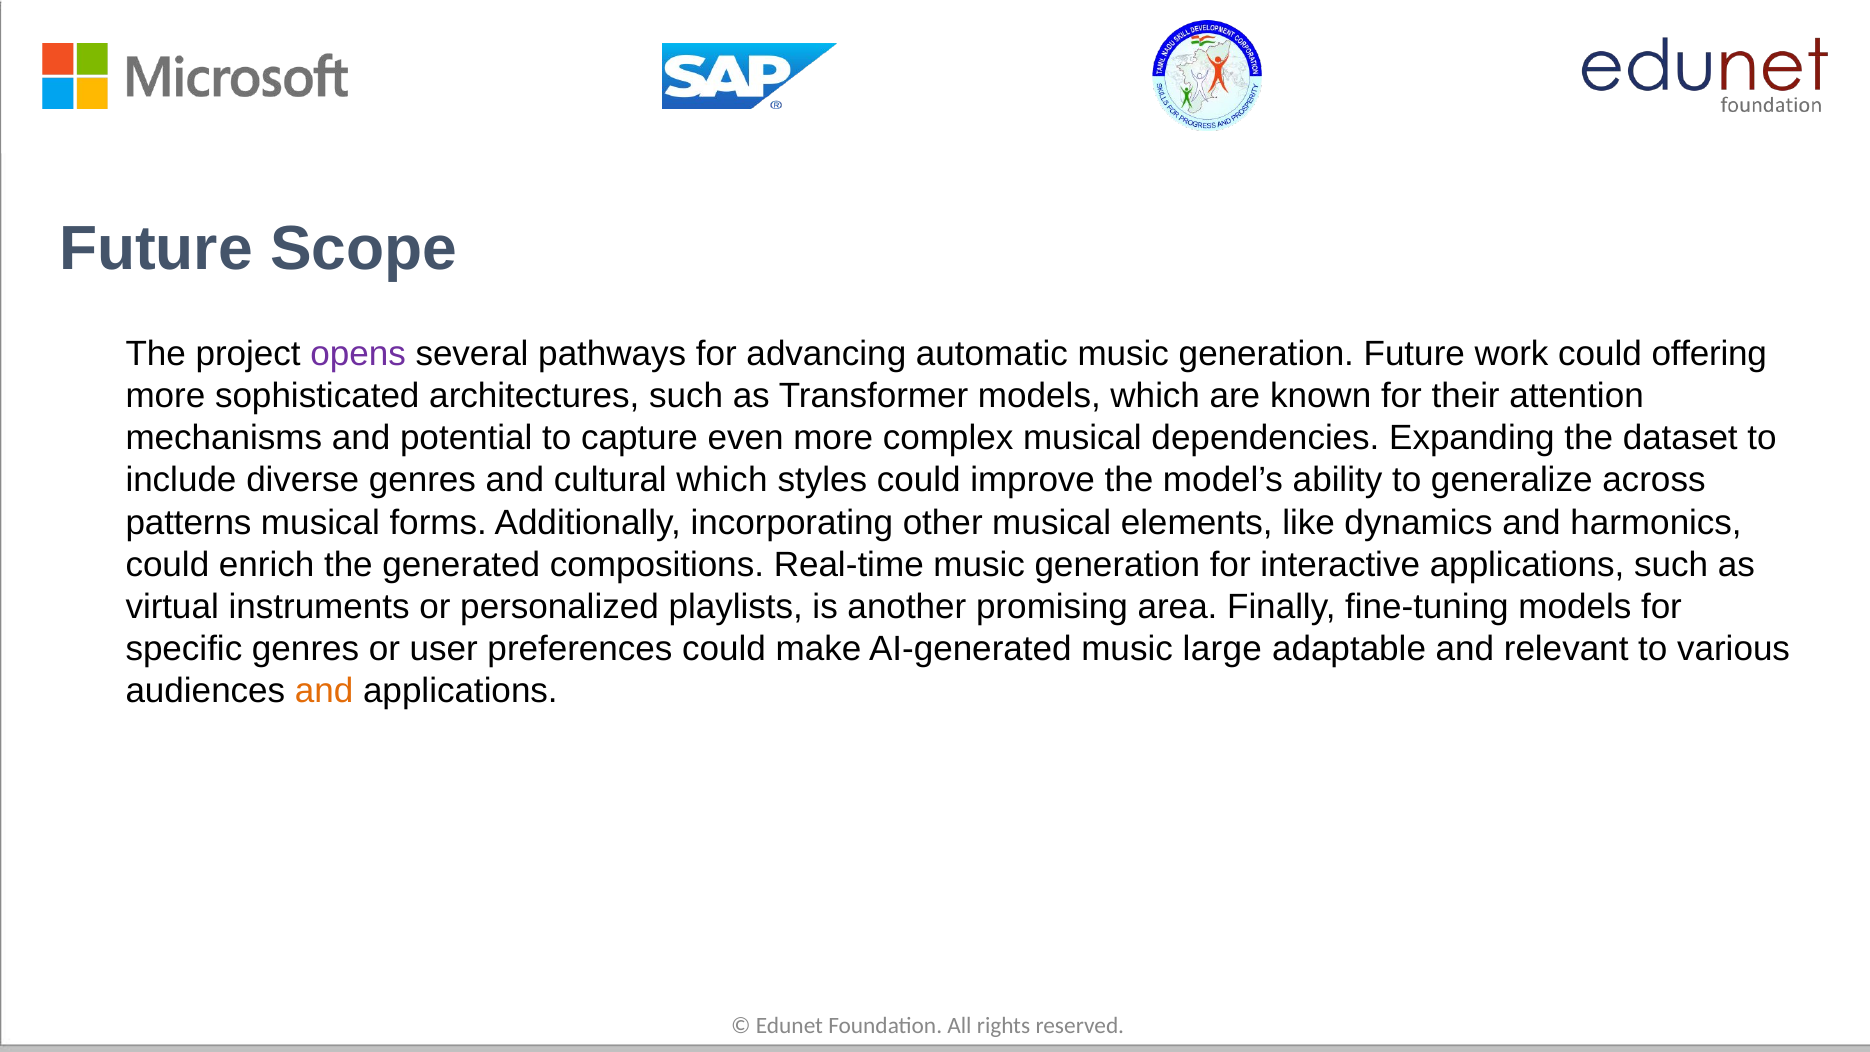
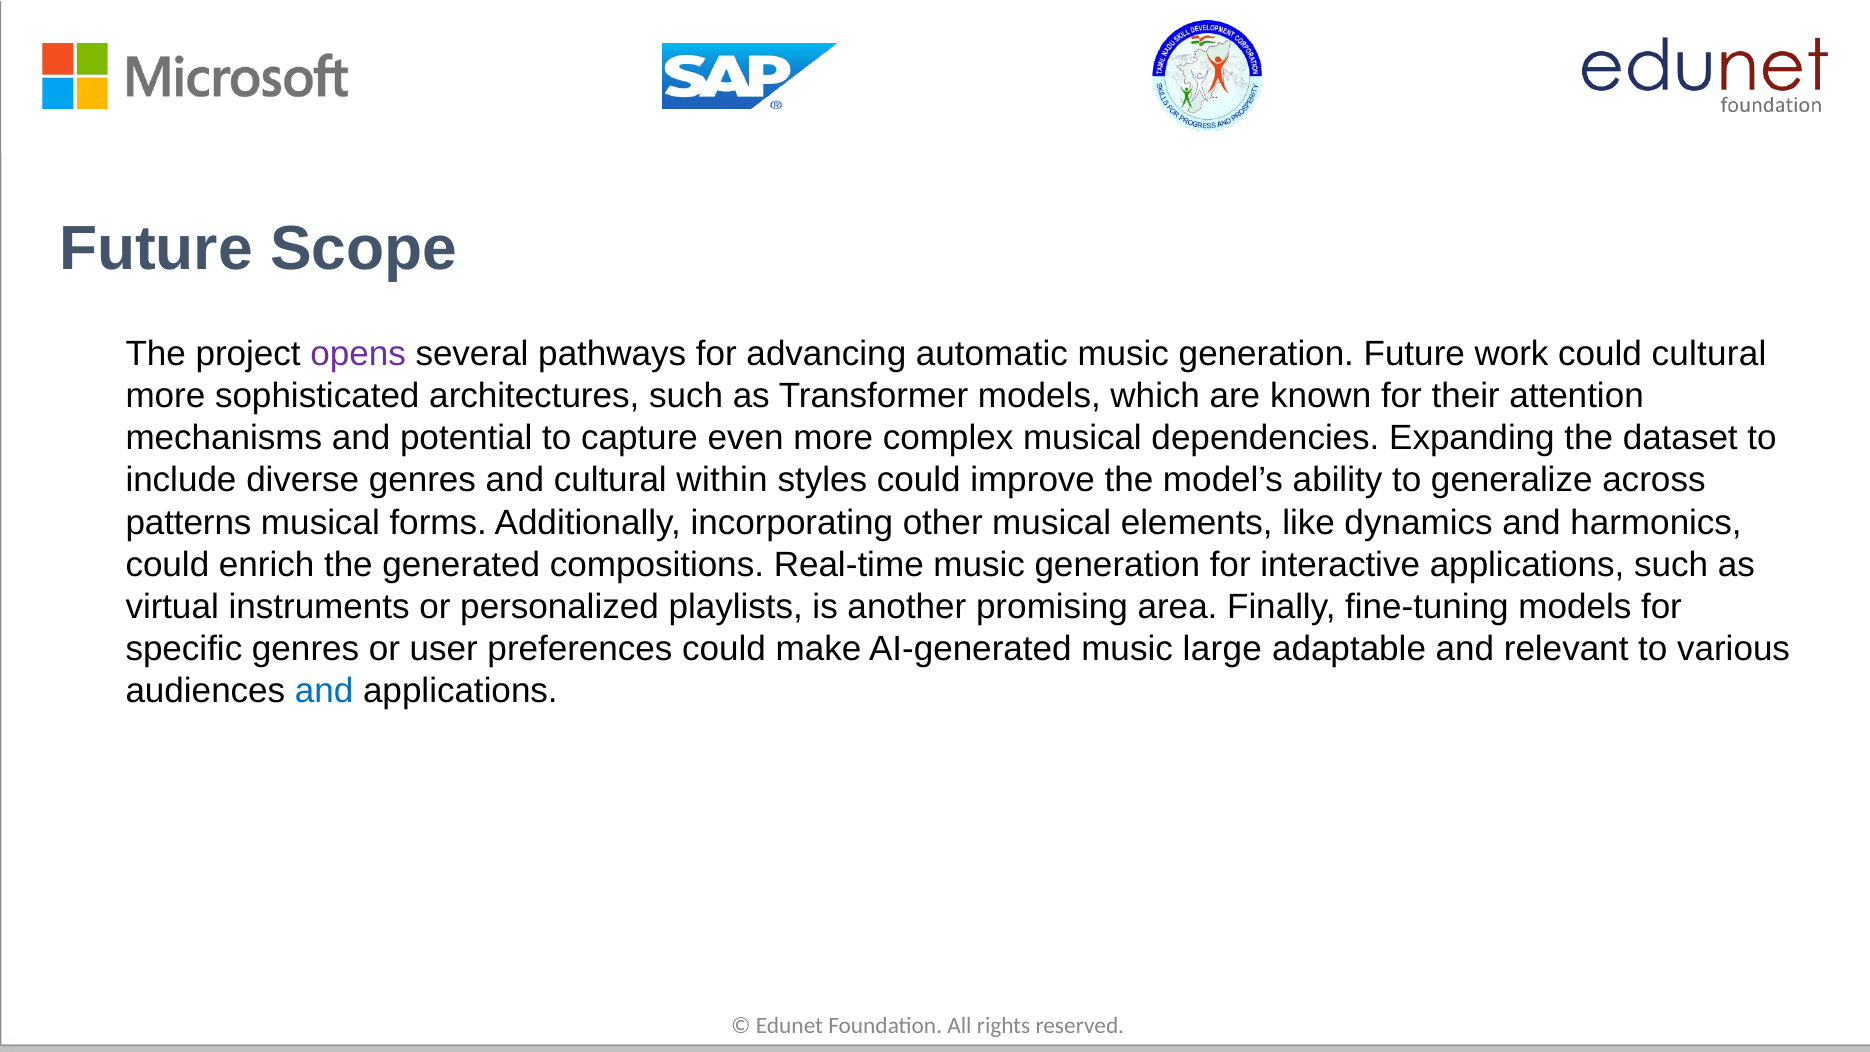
could offering: offering -> cultural (1709, 354)
cultural which: which -> within (722, 480)
and colour: orange -> blue (324, 691)
